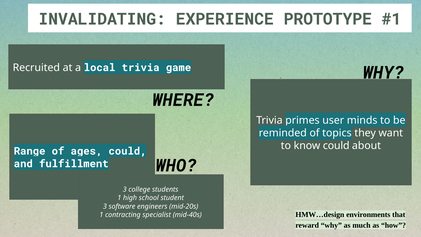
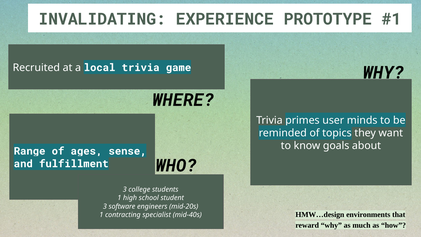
know could: could -> goals (336, 146)
could: could -> sense (127, 151)
